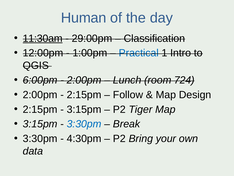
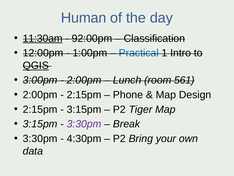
29:00pm: 29:00pm -> 92:00pm (92, 38)
QGIS underline: none -> present (36, 65)
6:00pm: 6:00pm -> 3:00pm (40, 80)
724: 724 -> 561 (184, 80)
Follow: Follow -> Phone (128, 95)
3:30pm colour: blue -> purple (84, 124)
